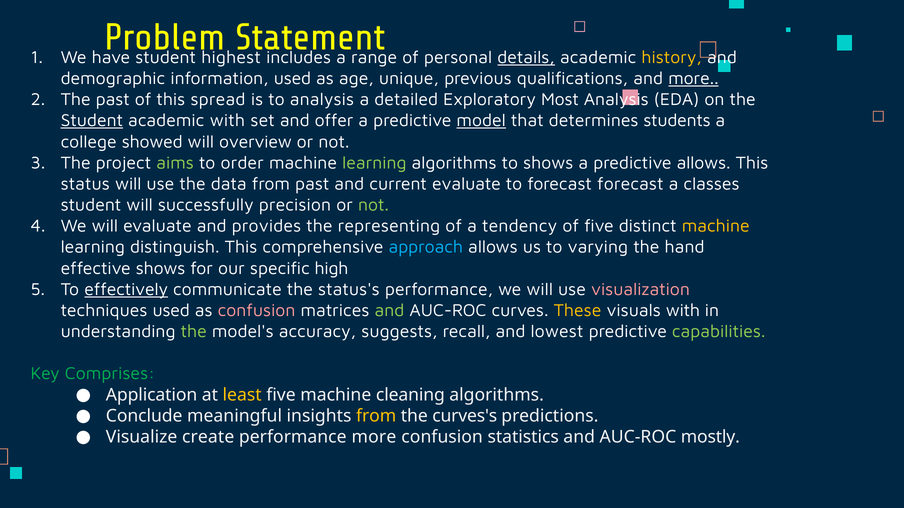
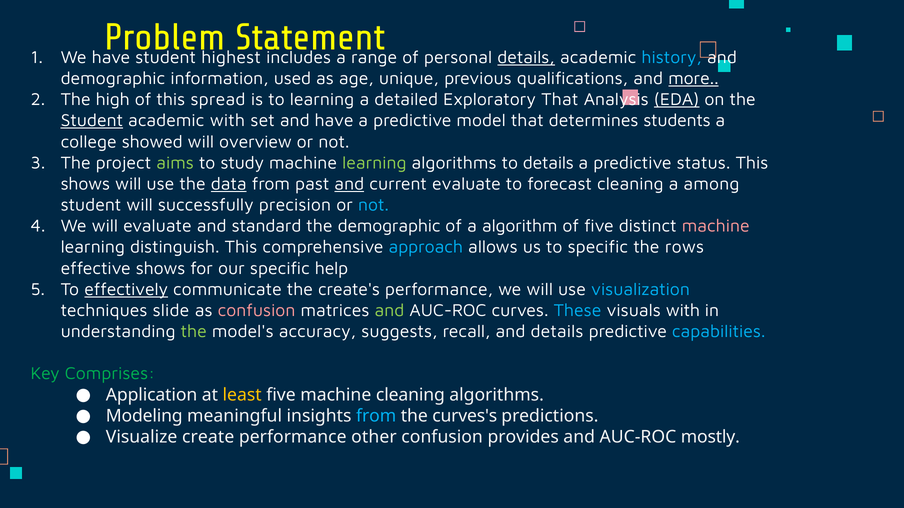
history colour: yellow -> light blue (672, 57)
The past: past -> high (113, 100)
to analysis: analysis -> learning (322, 100)
Exploratory Most: Most -> That (560, 100)
EDA underline: none -> present (677, 100)
and offer: offer -> have (334, 121)
model underline: present -> none (481, 121)
order: order -> study (242, 163)
to shows: shows -> details (548, 163)
predictive allows: allows -> status (704, 163)
status: status -> shows (85, 184)
data underline: none -> present (229, 184)
and underline: none -> present (349, 184)
forecast forecast: forecast -> cleaning (630, 184)
classes: classes -> among (711, 184)
not colour: light green -> light blue (374, 205)
provides: provides -> standard (267, 226)
the representing: representing -> demographic (389, 226)
tendency: tendency -> algorithm (520, 226)
machine colour: yellow -> pink (716, 226)
to varying: varying -> specific (598, 247)
hand: hand -> rows (684, 247)
high: high -> help (332, 268)
status's: status's -> create's (349, 290)
visualization colour: pink -> light blue (640, 290)
techniques used: used -> slide (171, 311)
These colour: yellow -> light blue (578, 311)
and lowest: lowest -> details (557, 332)
capabilities colour: light green -> light blue (719, 332)
Conclude: Conclude -> Modeling (144, 416)
from colour: yellow -> light blue (376, 416)
performance more: more -> other (374, 437)
statistics: statistics -> provides (523, 437)
